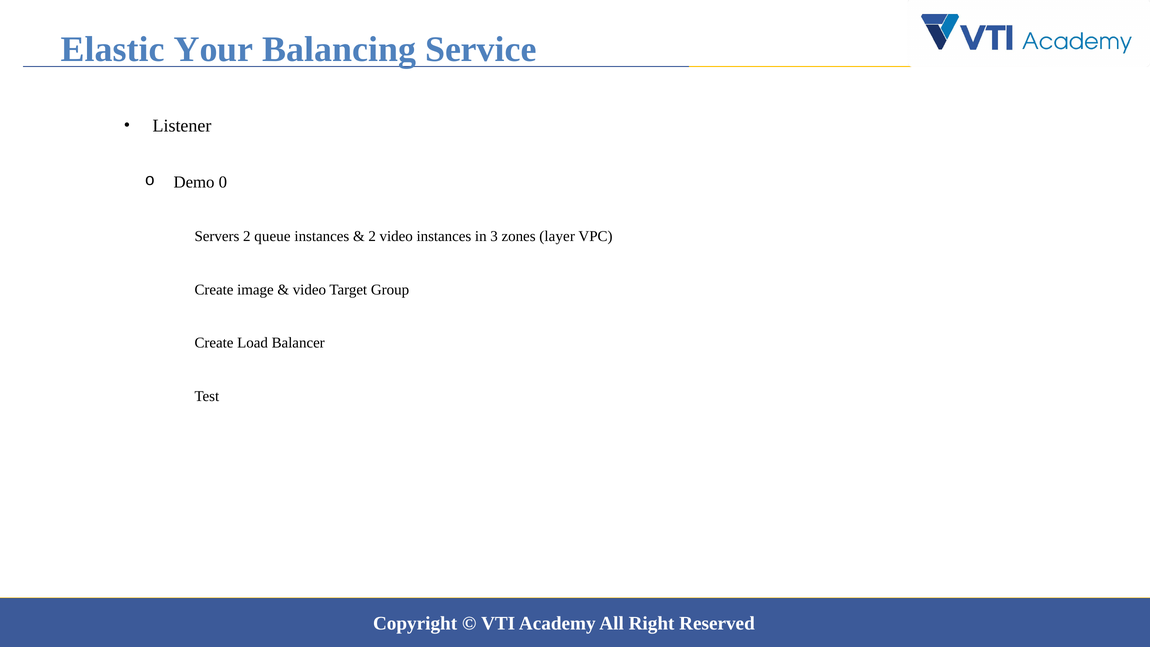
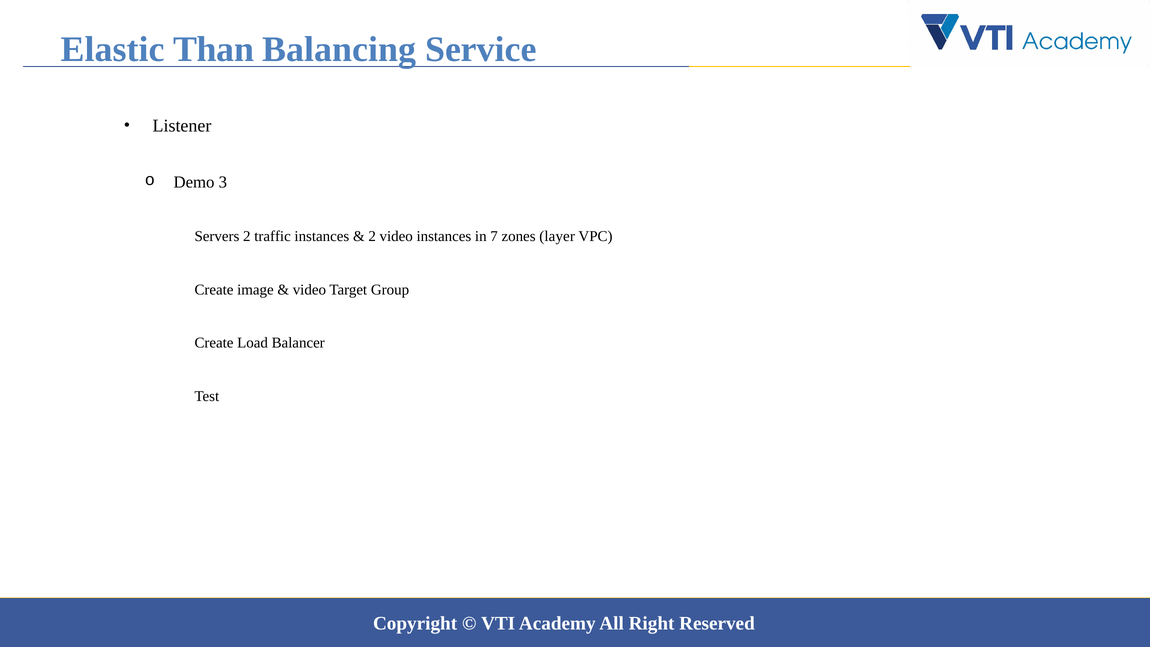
Your: Your -> Than (214, 49)
0: 0 -> 3 (223, 182)
queue: queue -> traffic (273, 236)
3: 3 -> 7 (494, 236)
